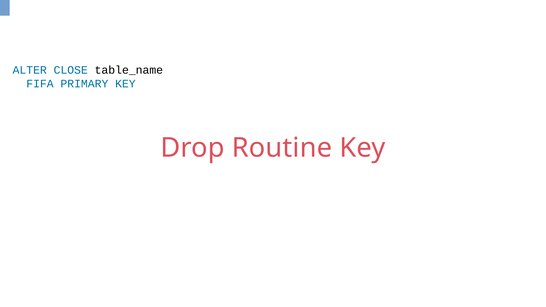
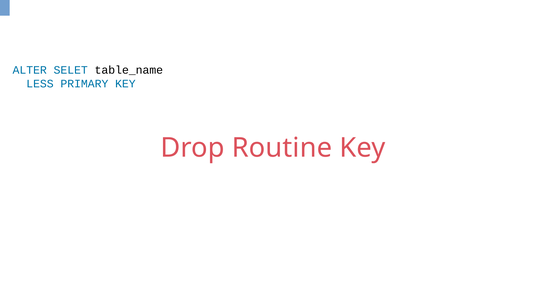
CLOSE: CLOSE -> SELET (71, 70)
FIFA: FIFA -> LESS (40, 84)
